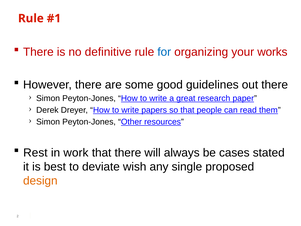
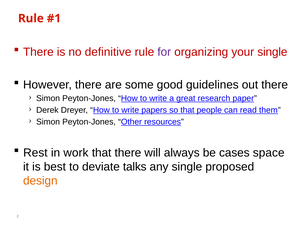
for colour: blue -> purple (164, 52)
your works: works -> single (272, 52)
stated: stated -> space (269, 153)
wish: wish -> talks (135, 167)
